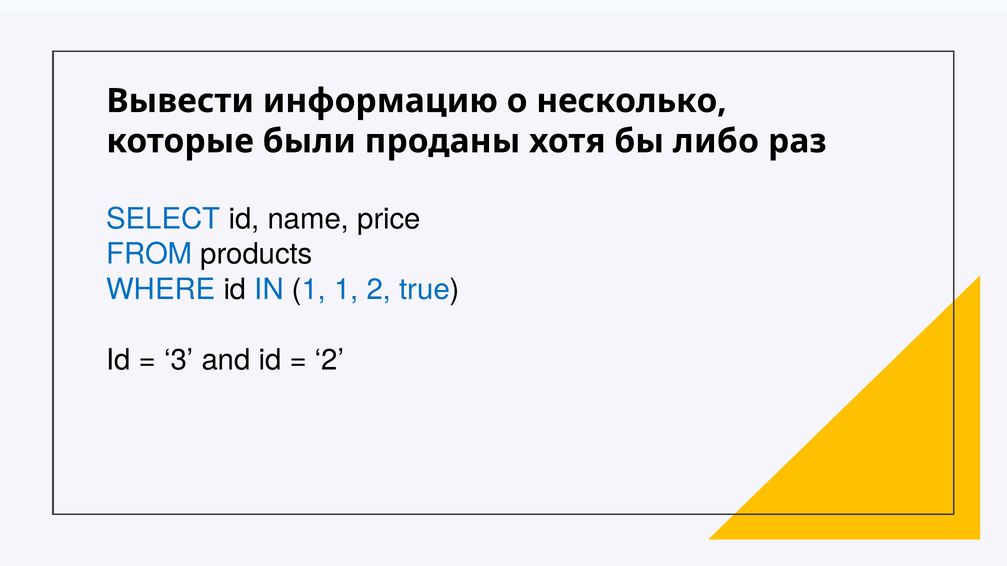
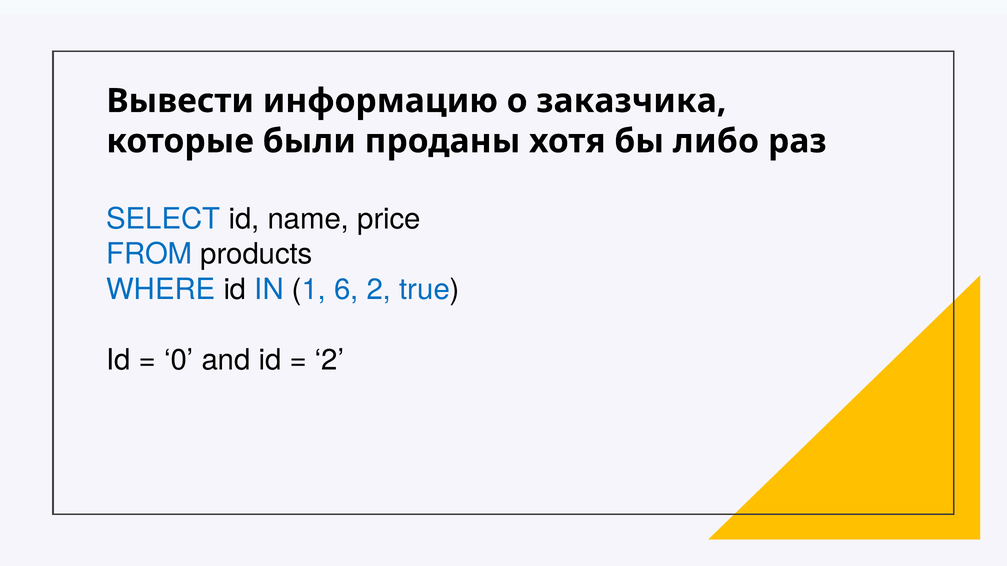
несколько: несколько -> заказчика (631, 101)
1 1: 1 -> 6 (346, 290)
3: 3 -> 0 (179, 360)
